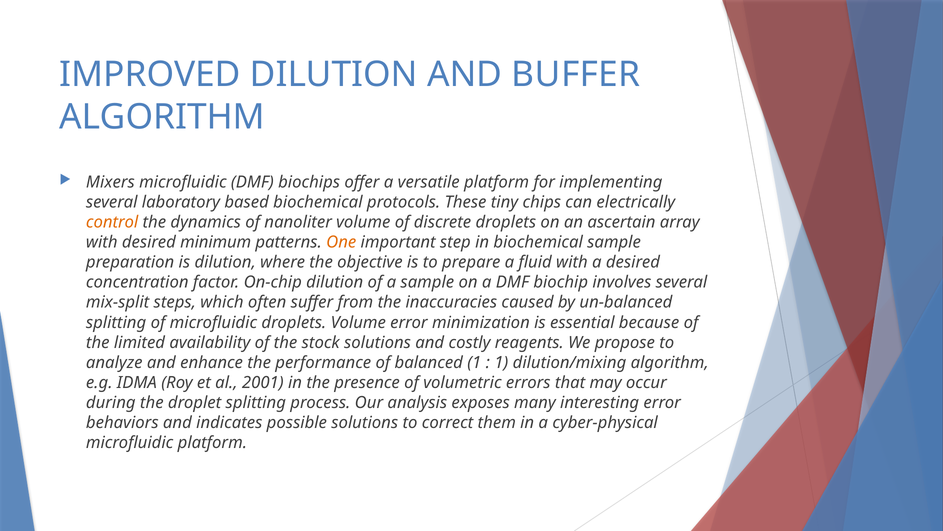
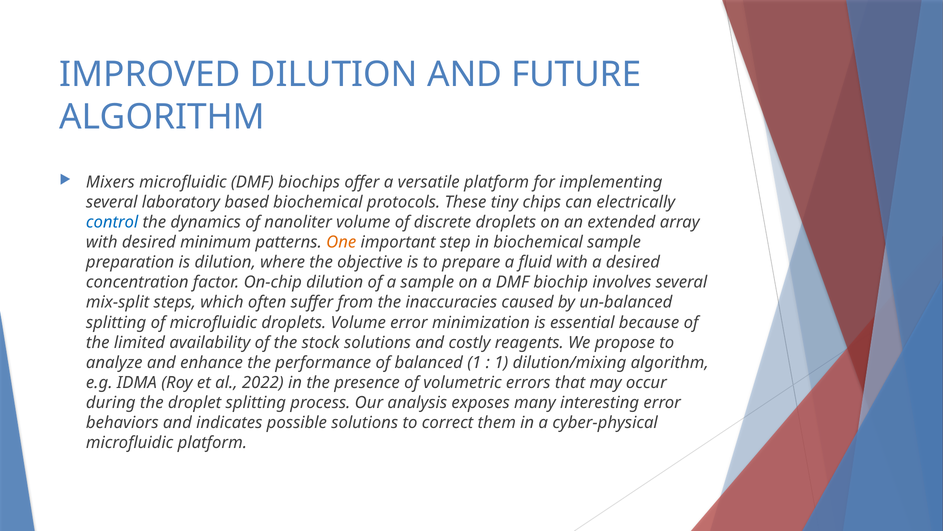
BUFFER: BUFFER -> FUTURE (576, 74)
control colour: orange -> blue (112, 222)
ascertain: ascertain -> extended (621, 222)
2001: 2001 -> 2022 (263, 382)
